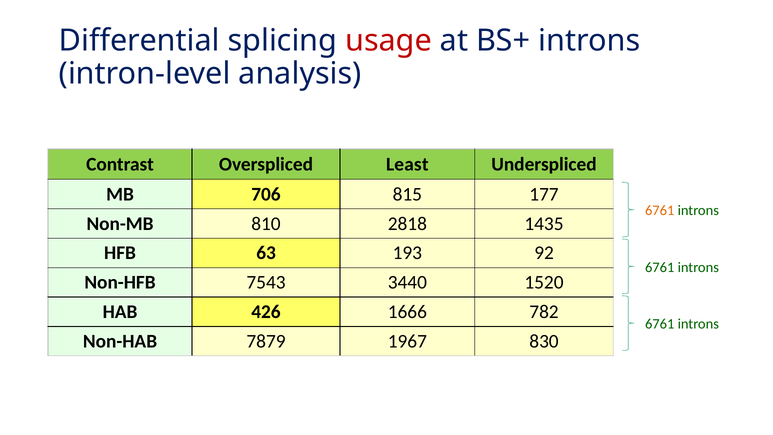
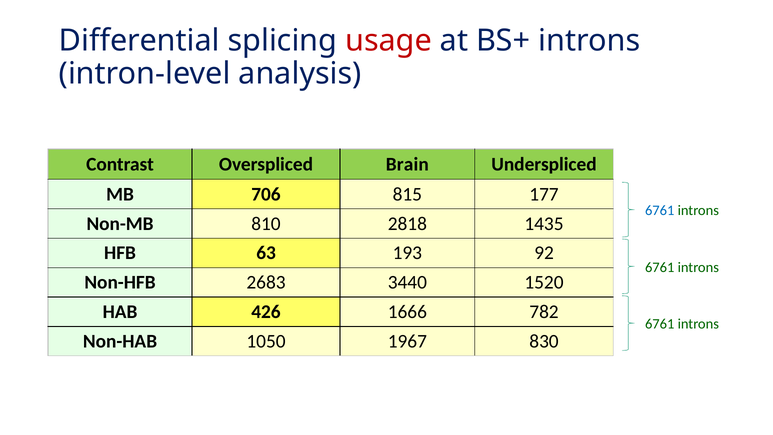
Least: Least -> Brain (407, 164)
6761 colour: orange -> blue (660, 210)
7543: 7543 -> 2683 (266, 282)
7879: 7879 -> 1050 (266, 341)
